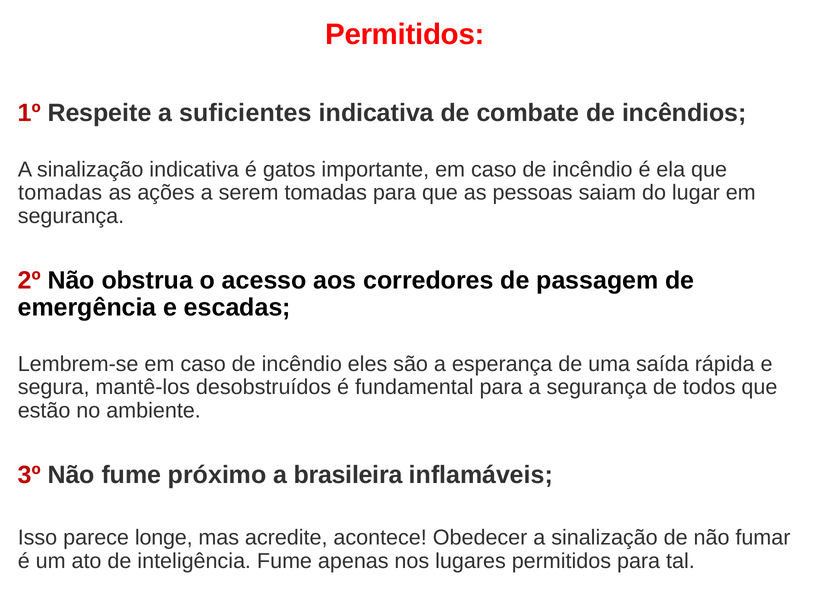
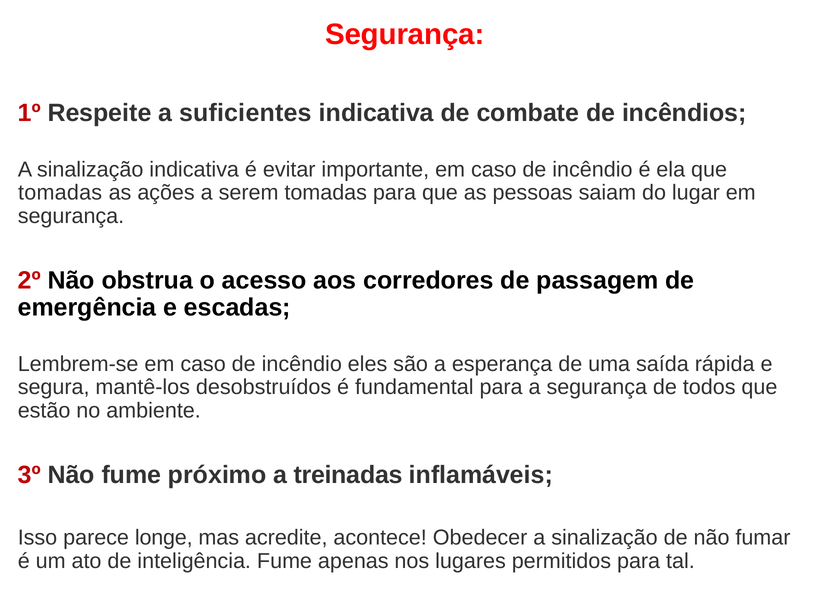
Permitidos: Permitidos -> Segurança (405, 34)
gatos: gatos -> evitar (289, 169)
brasileira: brasileira -> treinadas (348, 475)
